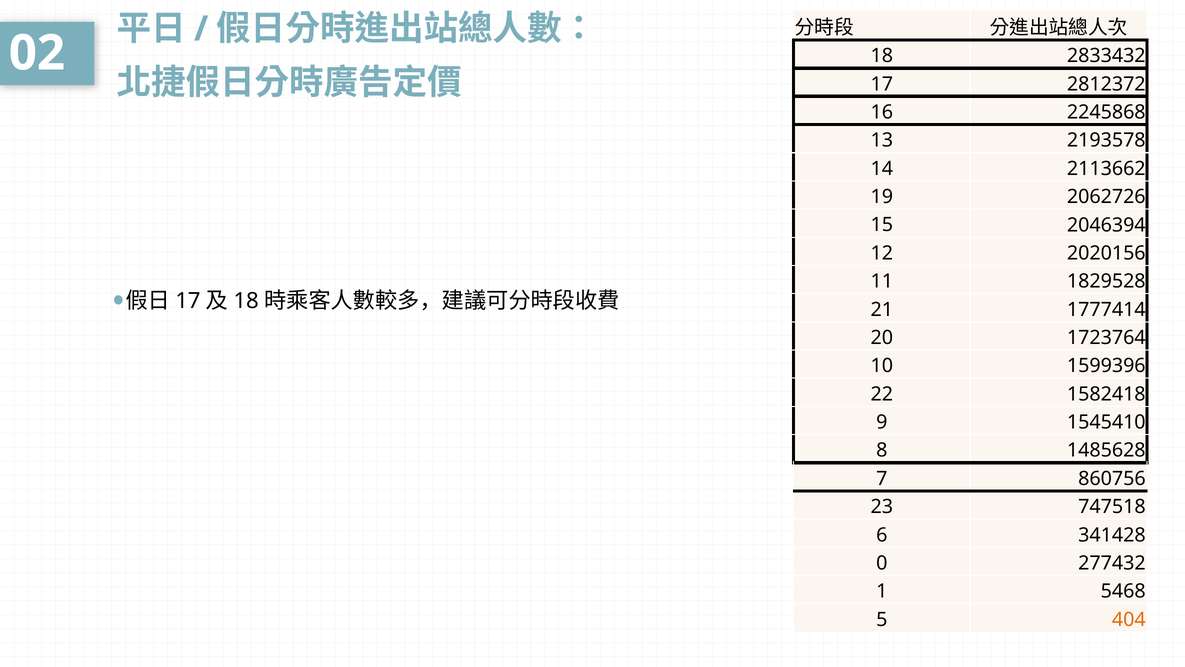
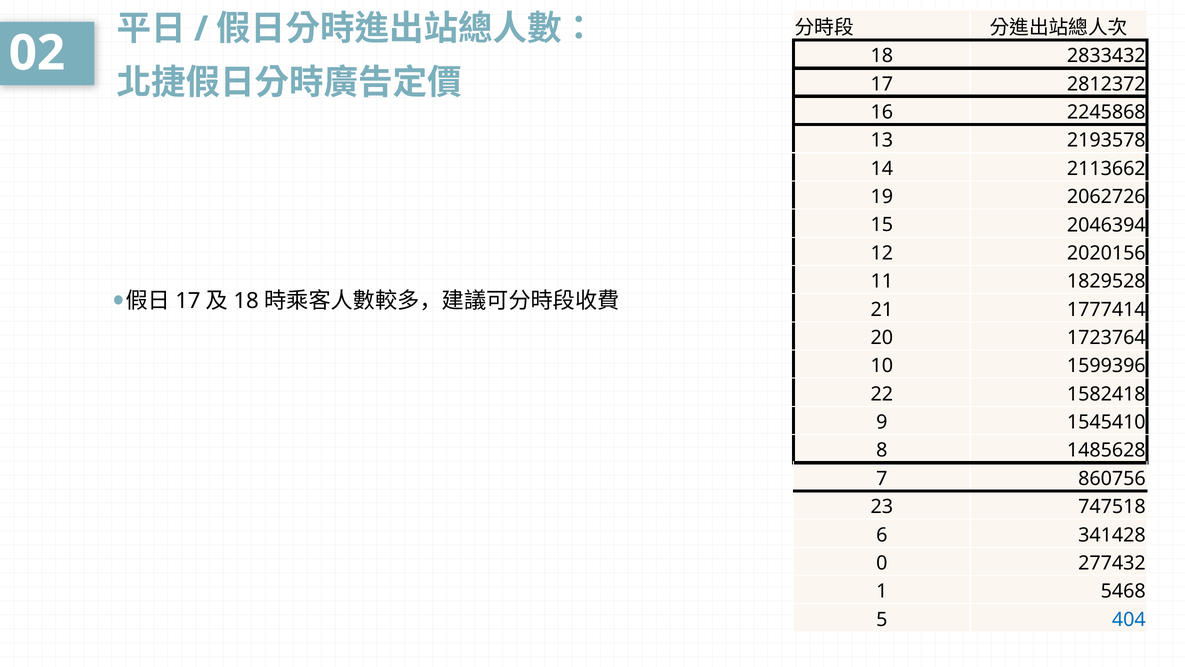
404 colour: orange -> blue (1129, 619)
